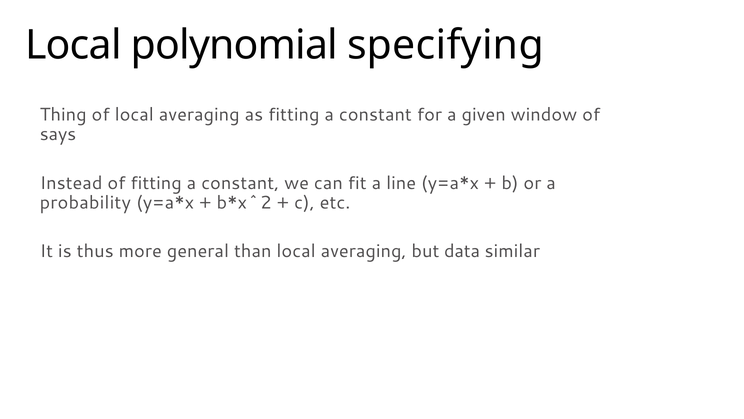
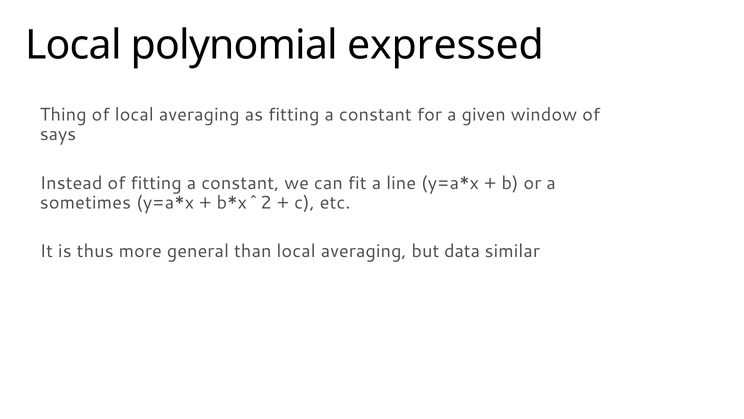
specifying: specifying -> expressed (446, 45)
probability: probability -> sometimes (85, 202)
